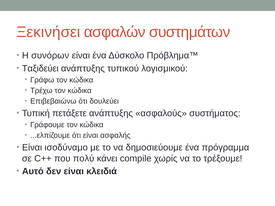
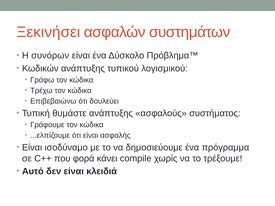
Ταξιδεύει: Ταξιδεύει -> Κωδικών (40, 68)
πετάξετε: πετάξετε -> θυμάστε (69, 113)
πολύ: πολύ -> φορά (84, 159)
